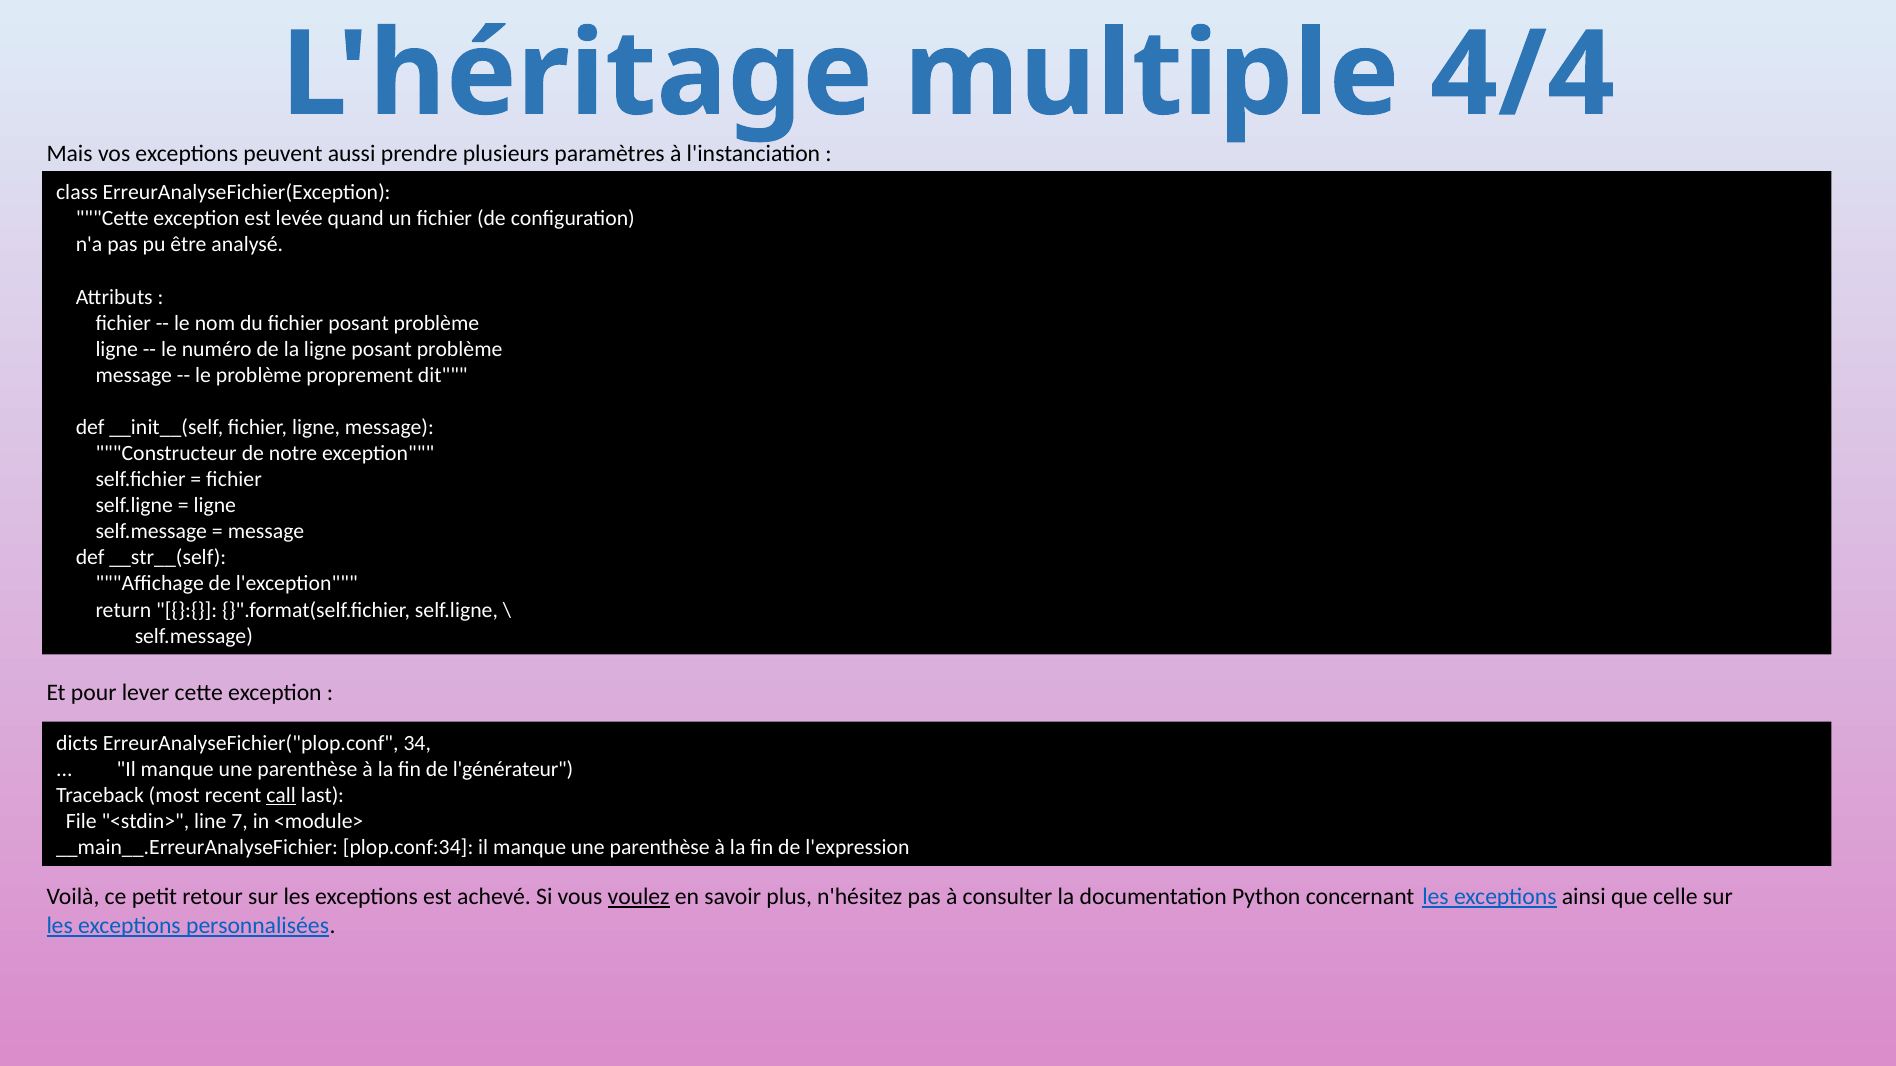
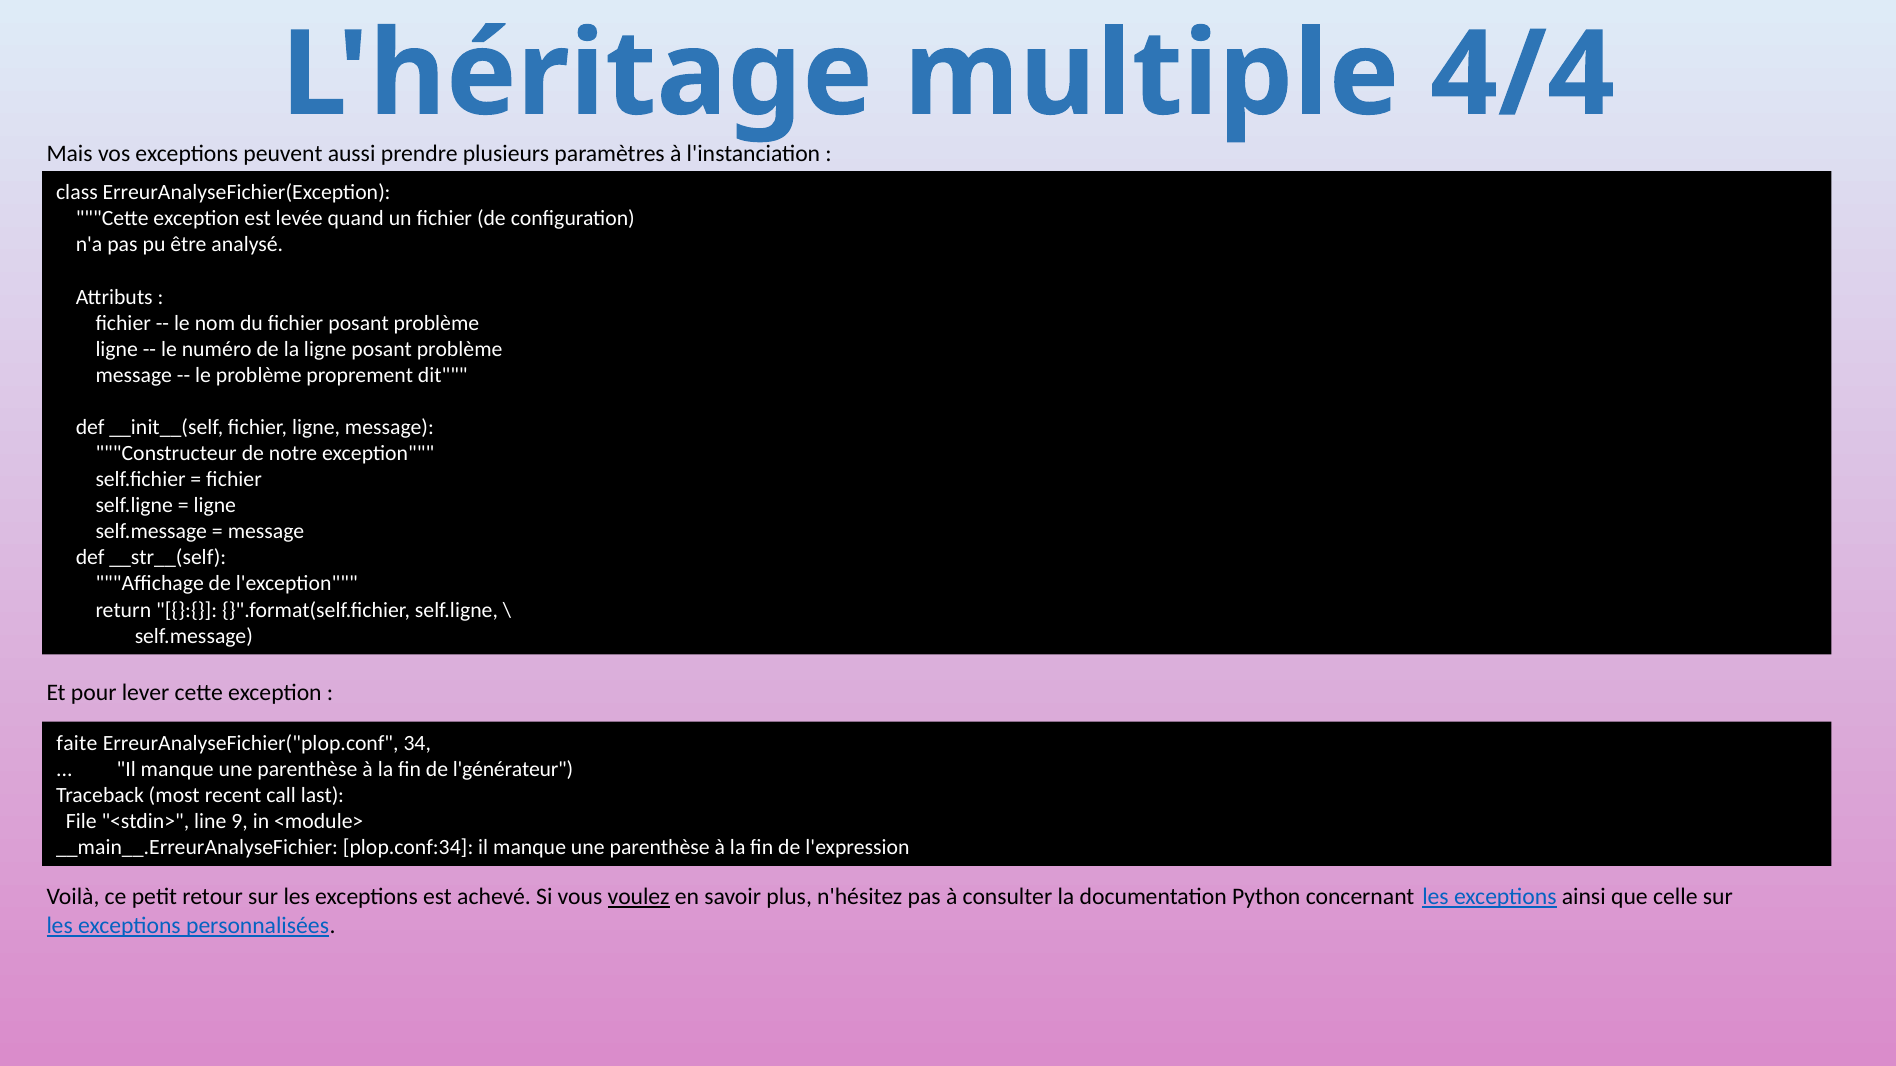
dicts: dicts -> faite (77, 743)
call underline: present -> none (281, 796)
7: 7 -> 9 (240, 822)
